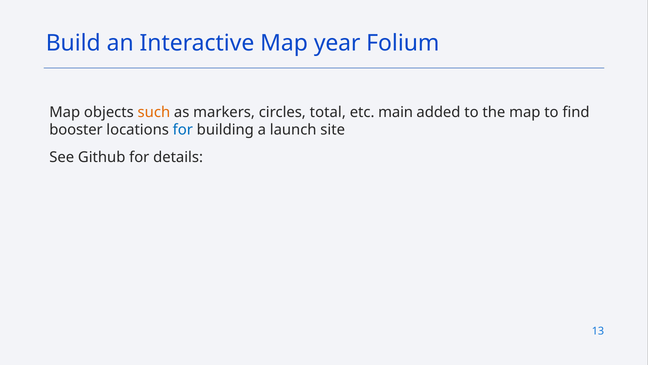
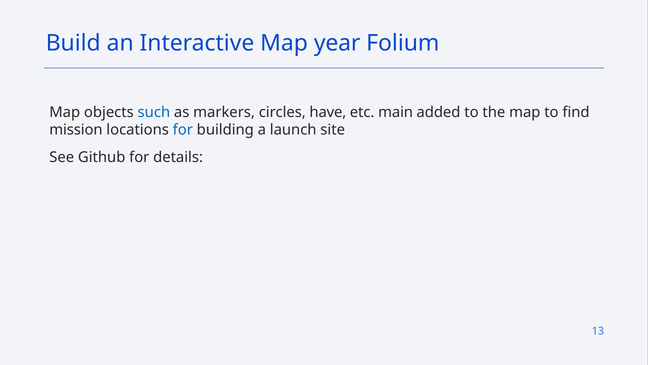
such colour: orange -> blue (154, 112)
total: total -> have (328, 112)
booster: booster -> mission (76, 130)
